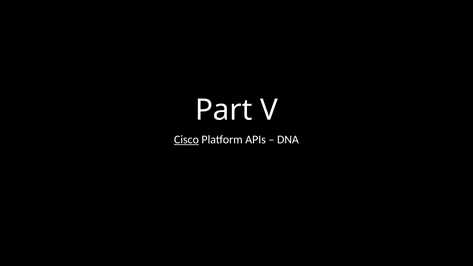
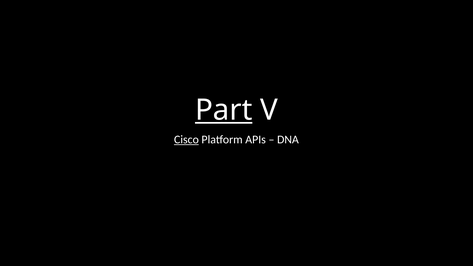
Part underline: none -> present (224, 110)
